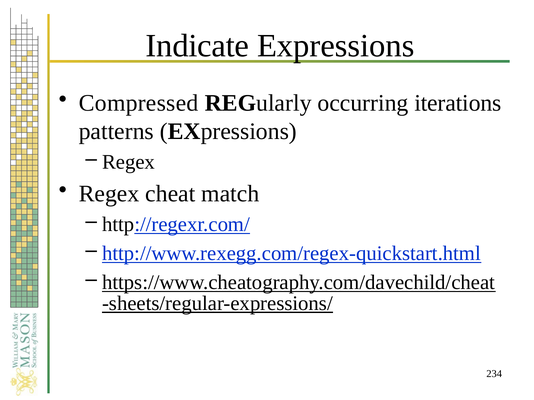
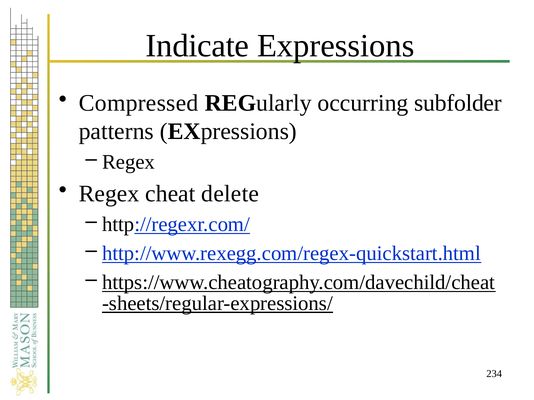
iterations: iterations -> subfolder (458, 103)
match: match -> delete (230, 194)
